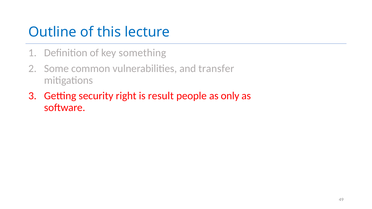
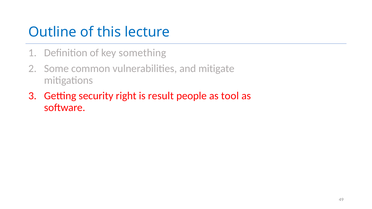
transfer: transfer -> mitigate (216, 69)
only: only -> tool (230, 96)
